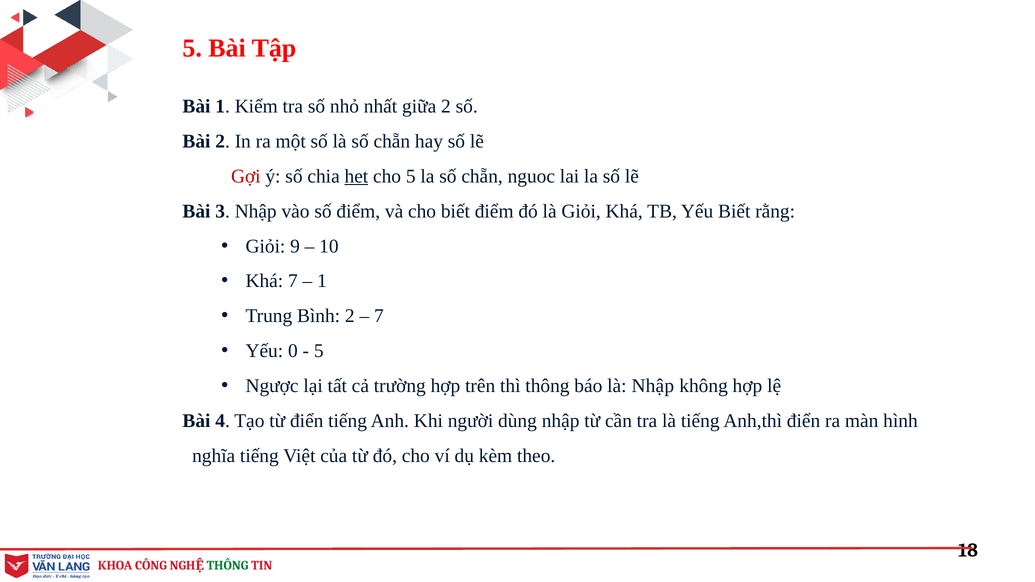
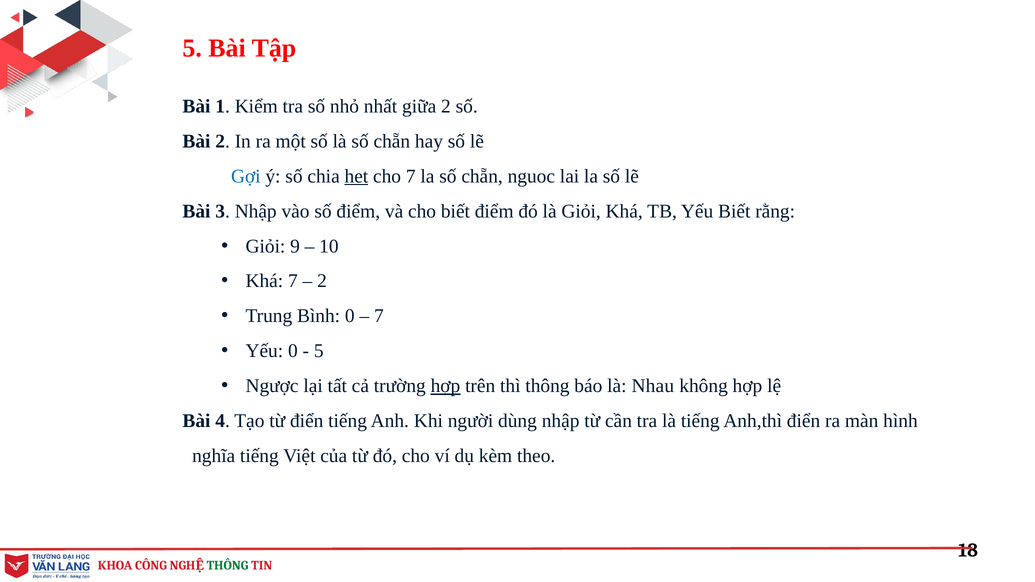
Gợi colour: red -> blue (246, 176)
cho 5: 5 -> 7 (411, 176)
1: 1 -> 2 (322, 281)
Bình 2: 2 -> 0 (350, 316)
hợp underline: none -> present (445, 386)
là Nhập: Nhập -> Nhau (653, 386)
